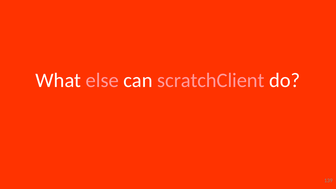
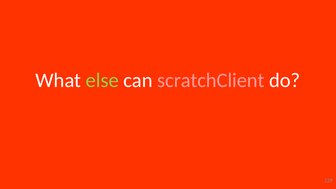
else colour: pink -> light green (102, 80)
